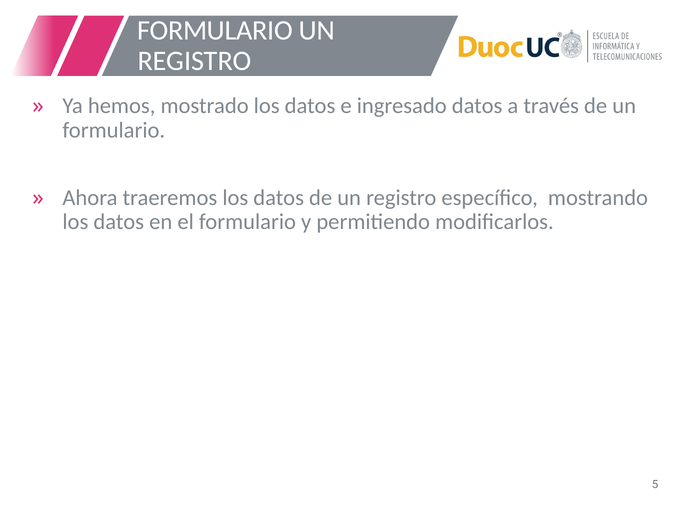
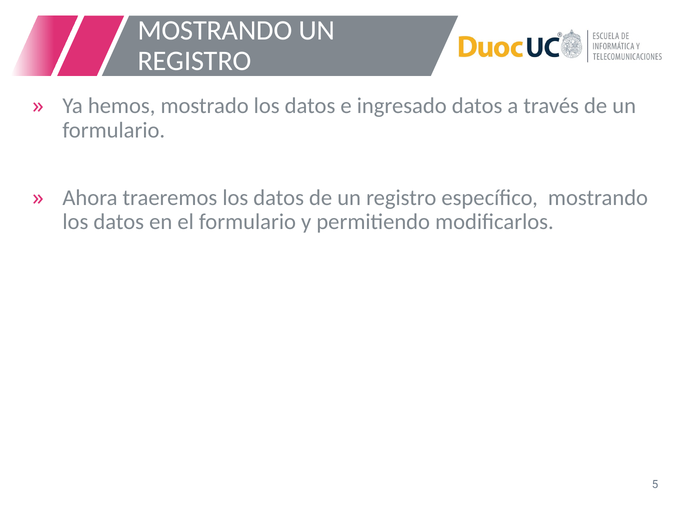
FORMULARIO: FORMULARIO -> MOSTRANDO (215, 30)
